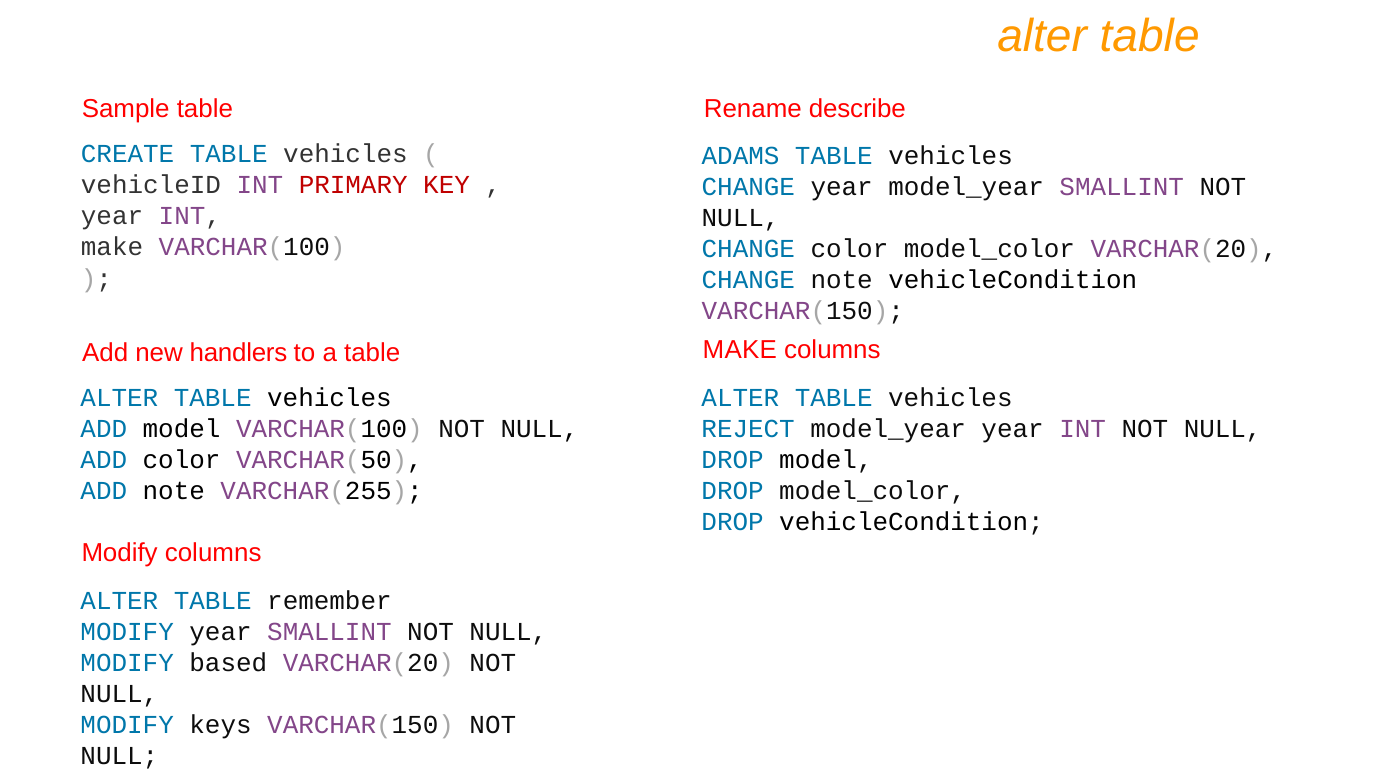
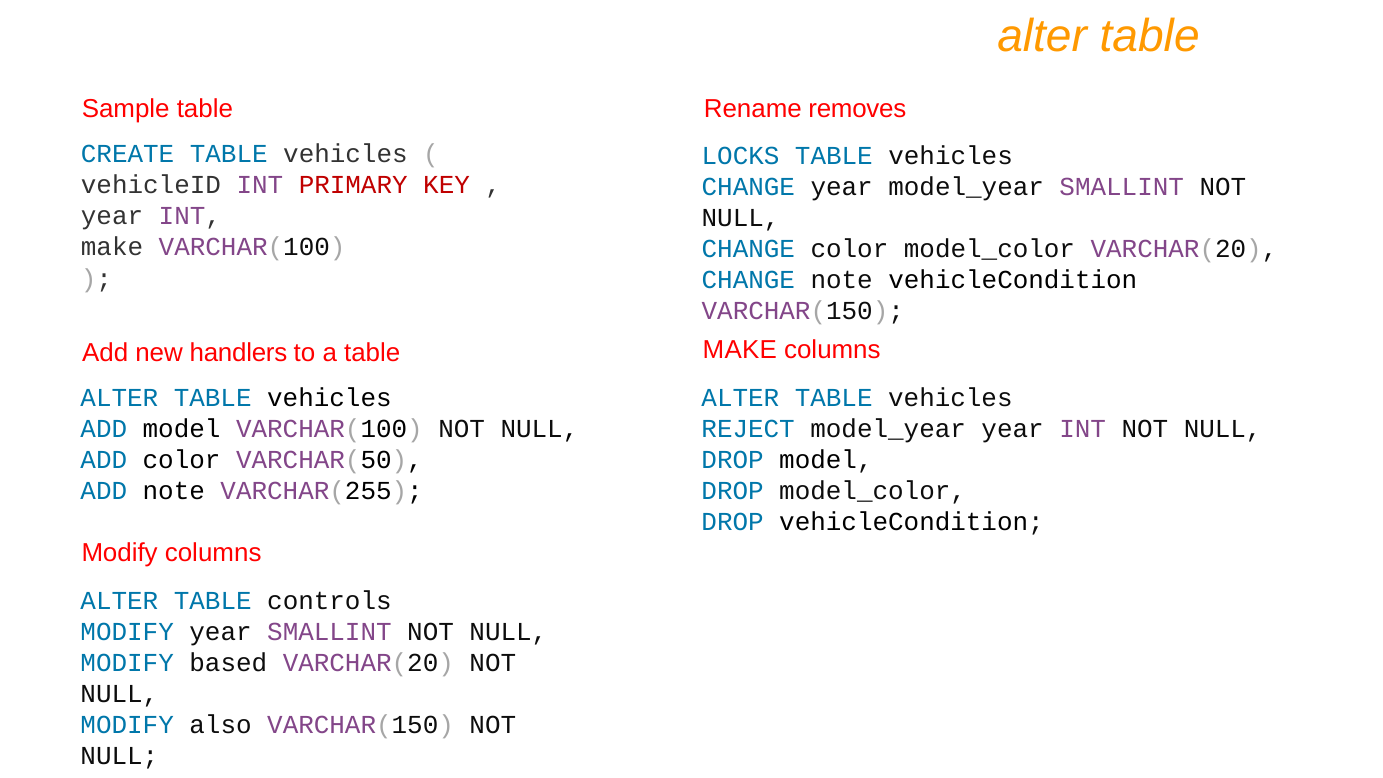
describe: describe -> removes (857, 109)
ADAMS: ADAMS -> LOCKS (741, 156)
remember: remember -> controls (329, 601)
keys: keys -> also (221, 725)
